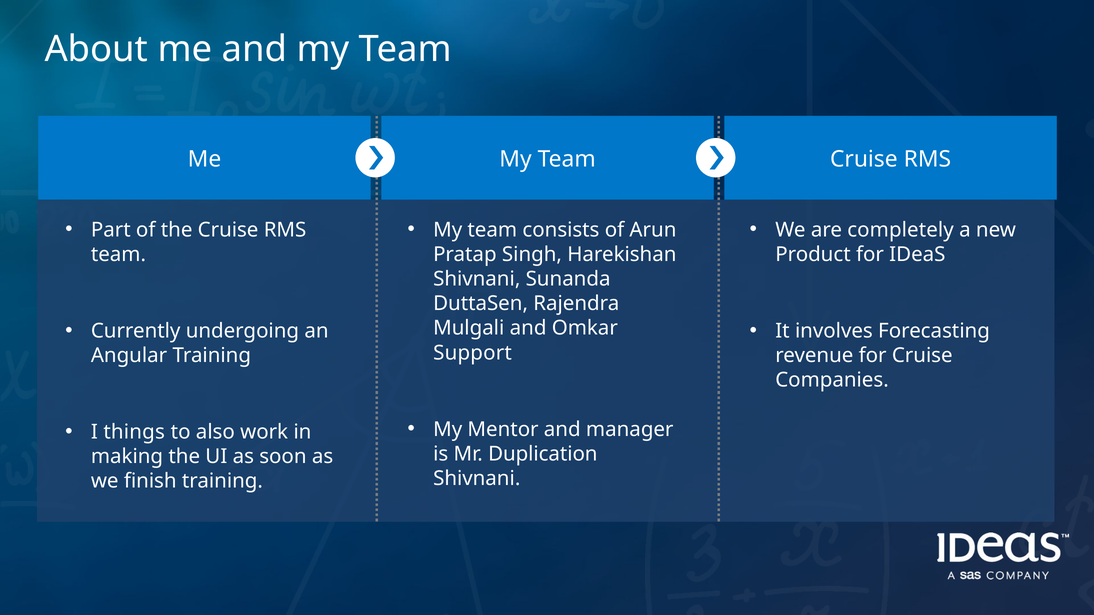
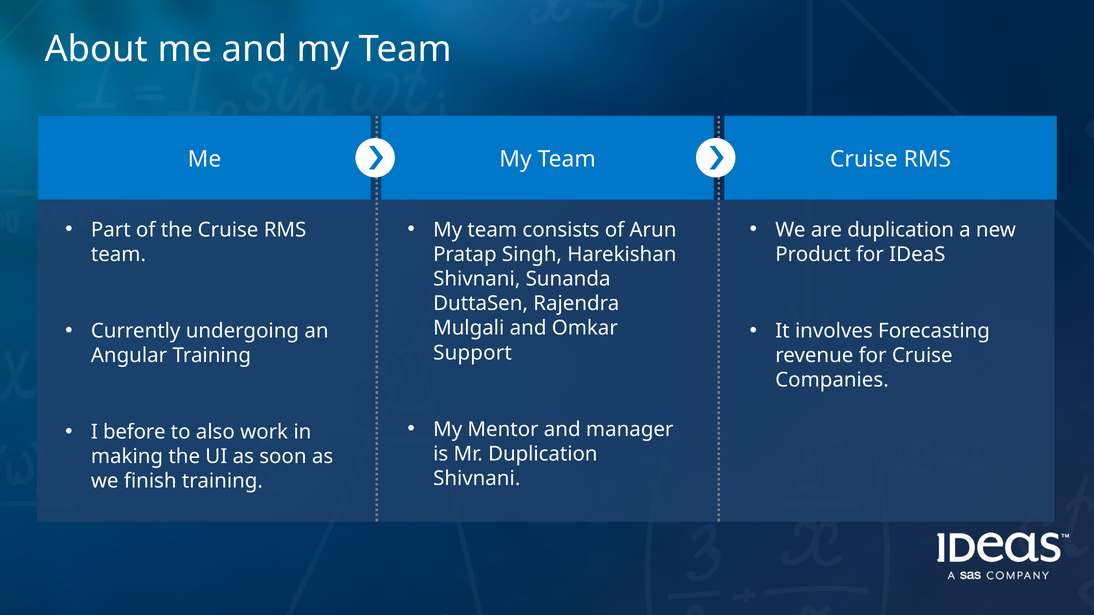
are completely: completely -> duplication (901, 230)
things: things -> before (134, 432)
